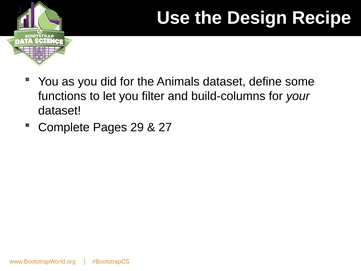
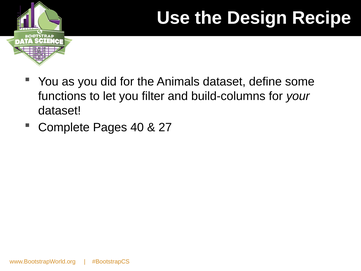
29: 29 -> 40 (137, 127)
